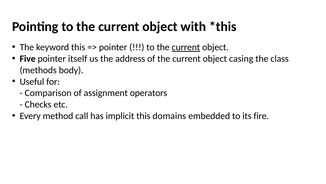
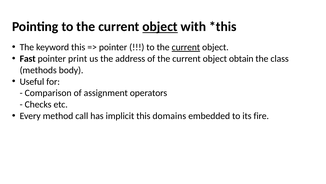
object underline: none -> present (160, 27)
Five: Five -> Fast (28, 58)
itself: itself -> print (78, 58)
casing: casing -> obtain (241, 58)
